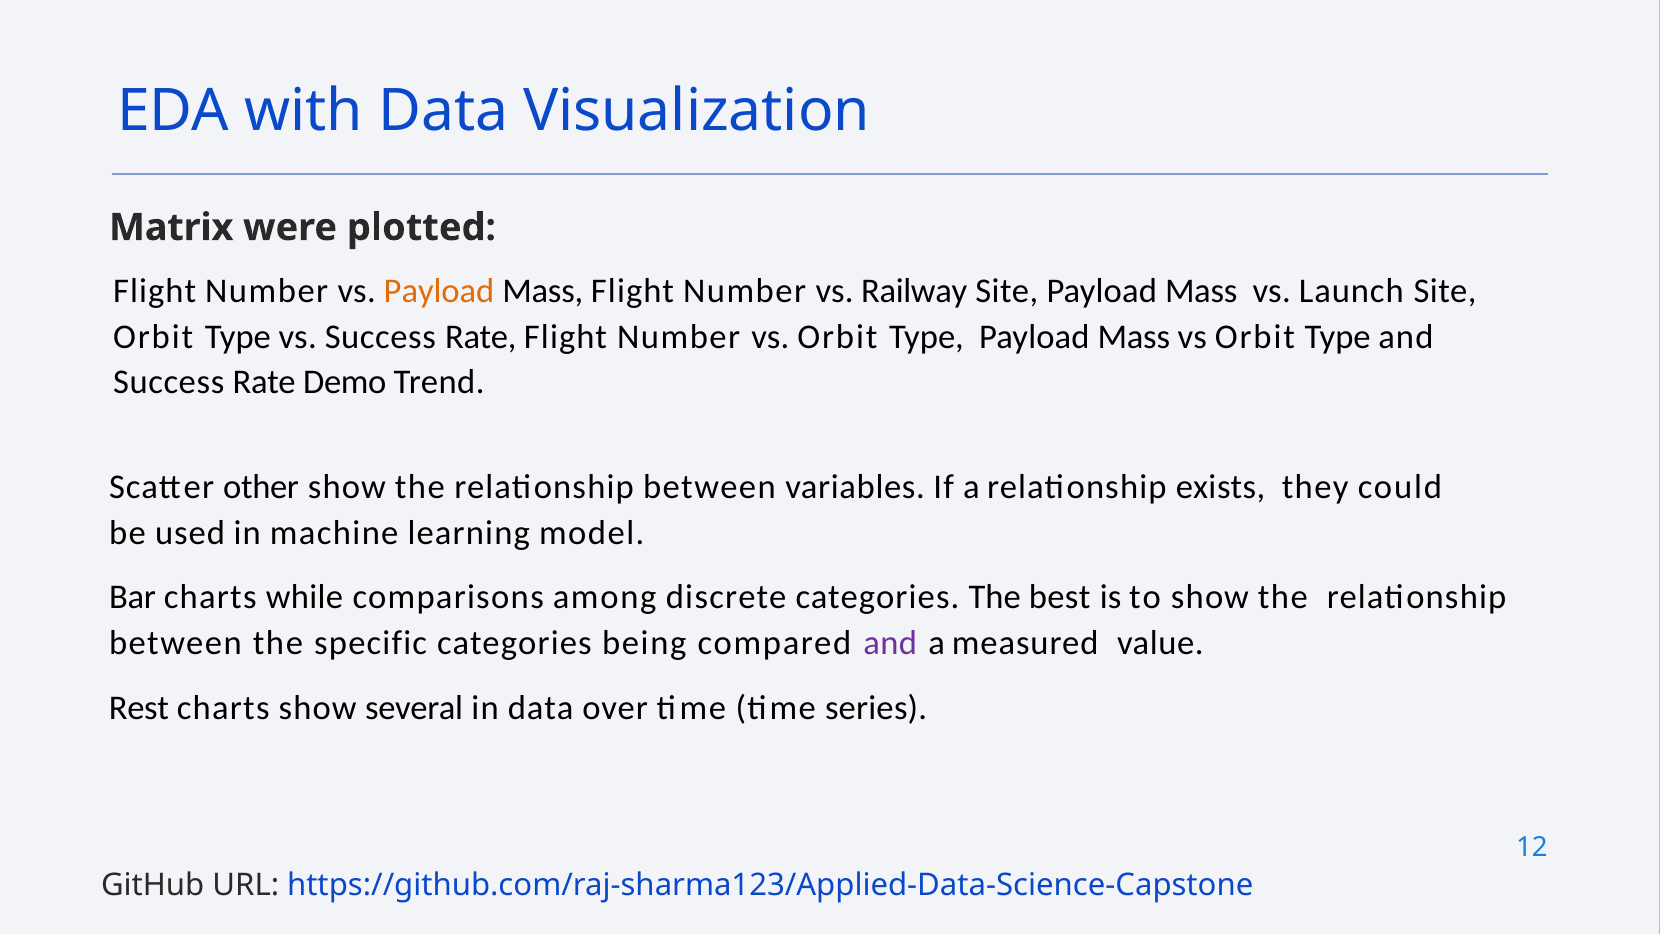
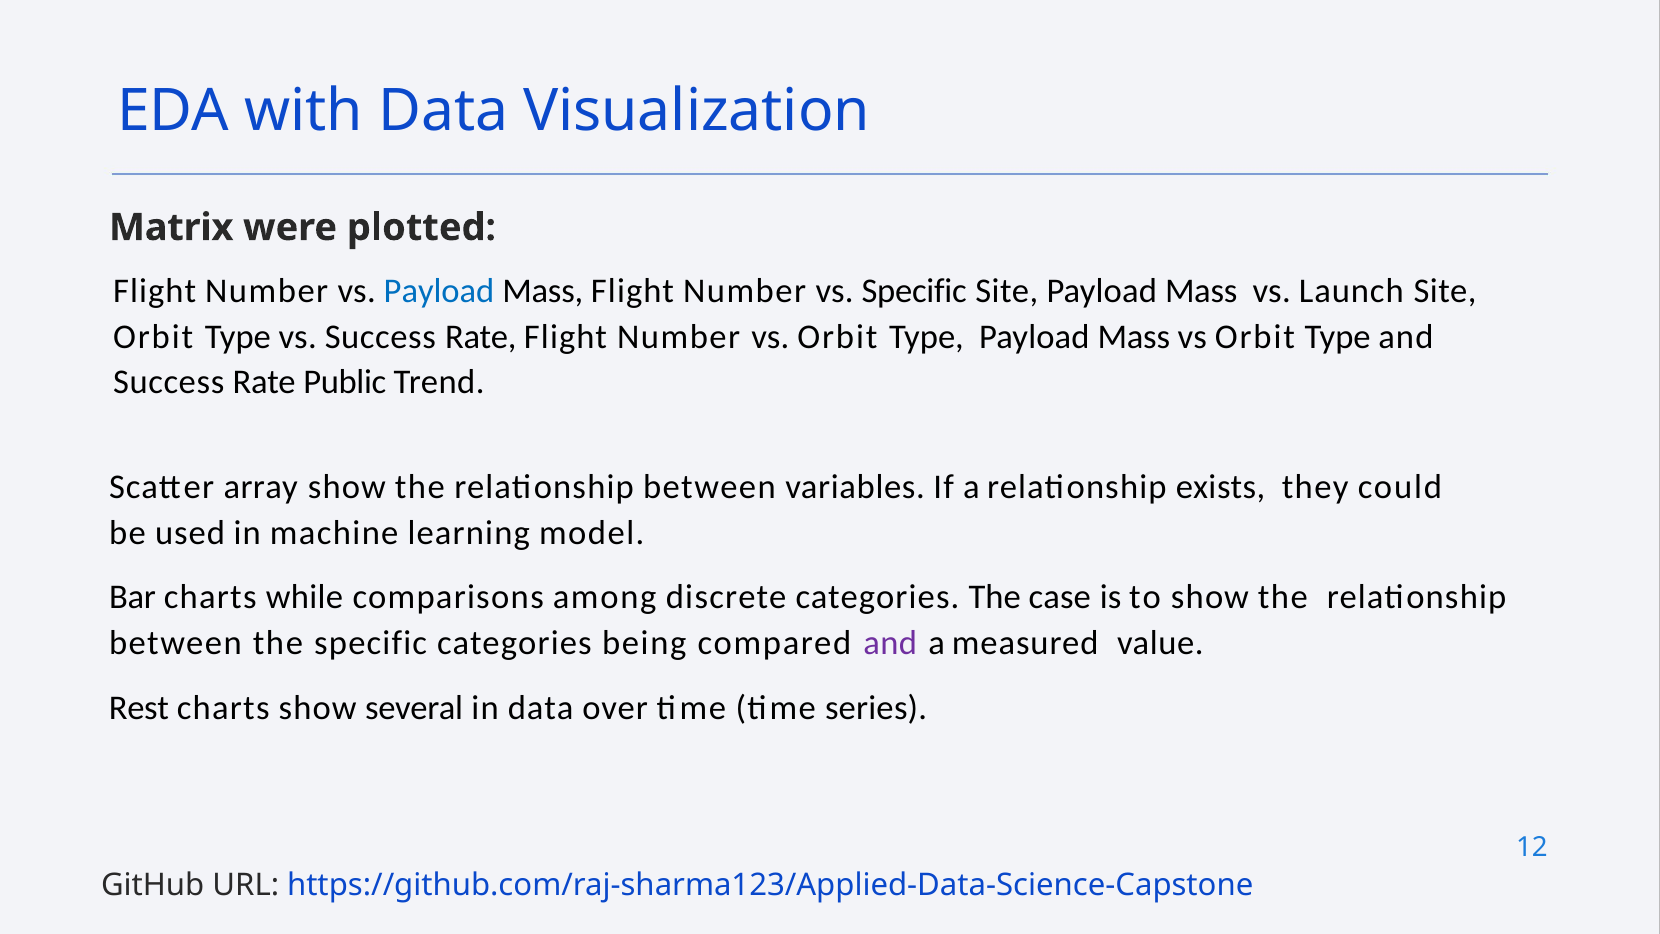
Payload colour: orange -> blue (439, 291)
vs Railway: Railway -> Specific (914, 291)
Demo: Demo -> Public (345, 382)
other: other -> array (261, 487)
best: best -> case (1060, 597)
